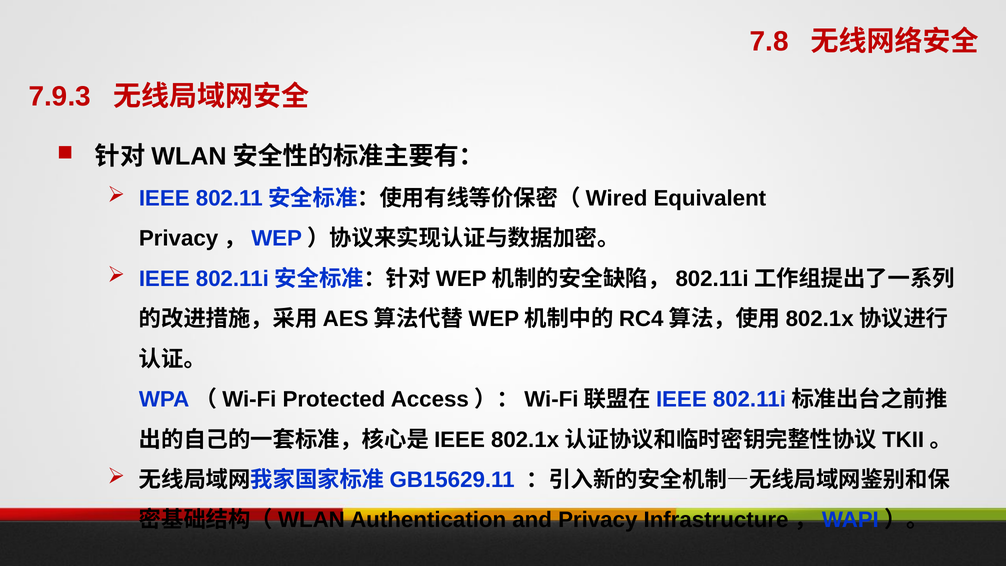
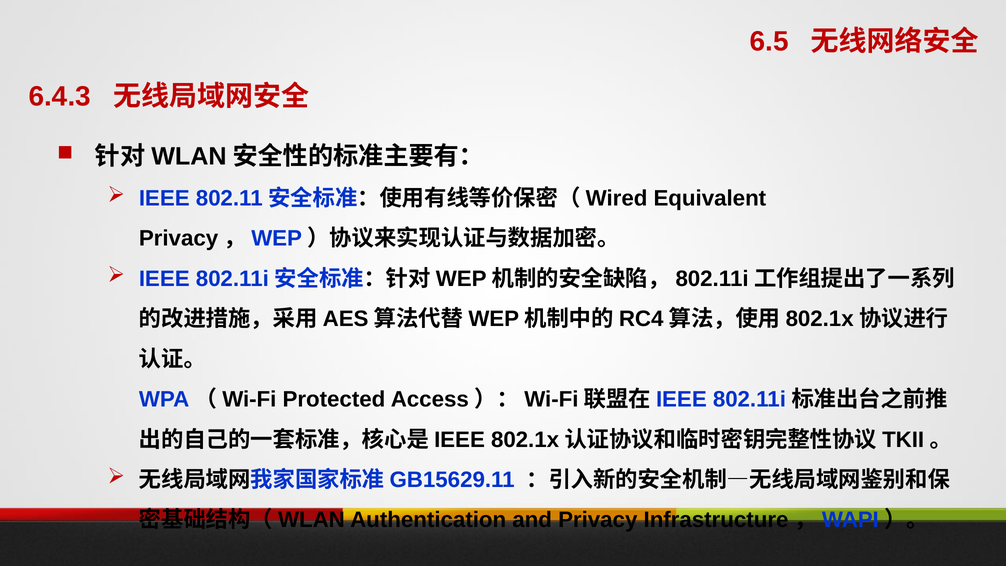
7.8: 7.8 -> 6.5 (769, 41)
7.9.3: 7.9.3 -> 6.4.3 (60, 96)
